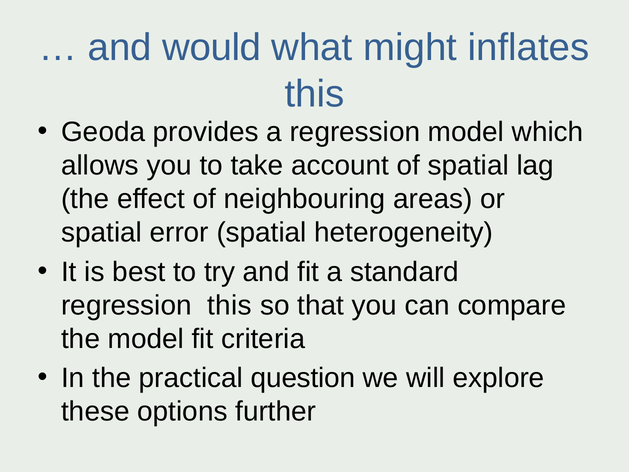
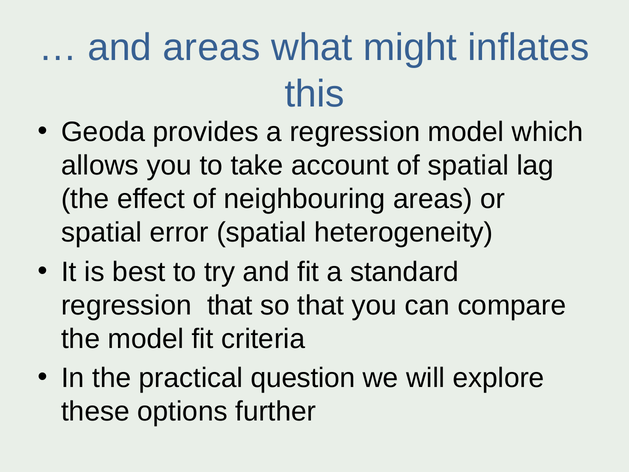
and would: would -> areas (211, 48)
regression this: this -> that (230, 305)
